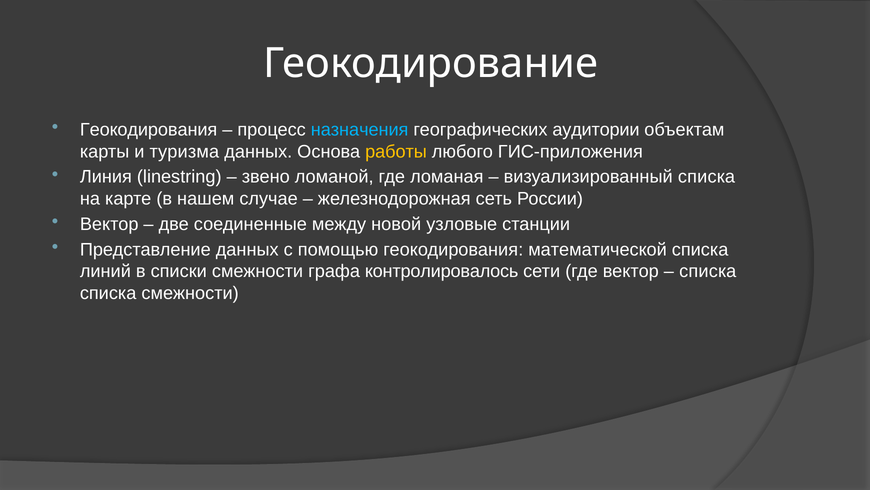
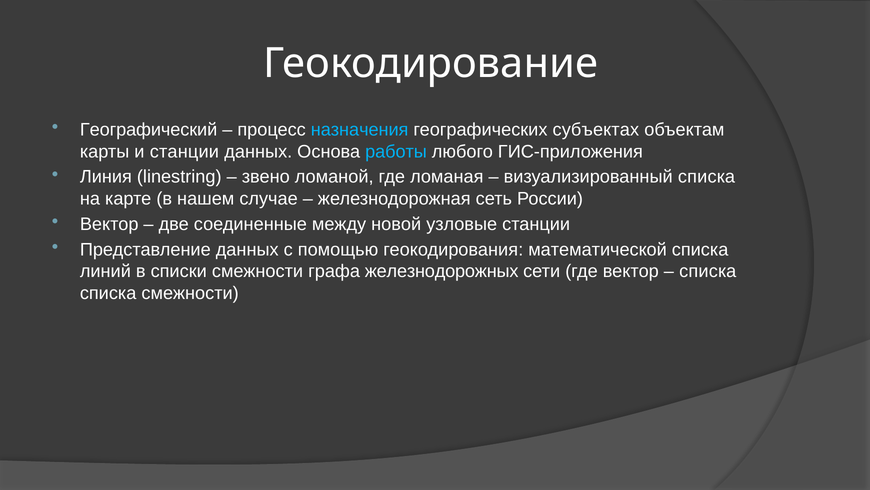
Геокодирования: Геокодирования -> Географический (149, 130)
аудитории: аудитории -> субъектах (596, 130)
и туризма: туризма -> станции (184, 151)
работы colour: yellow -> light blue (396, 151)
контролировалось: контролировалось -> железнодорожных (442, 271)
